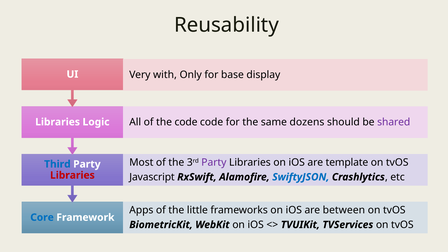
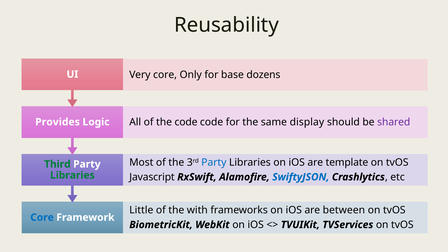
Very with: with -> core (165, 75)
display: display -> dozens (263, 75)
Libraries: Libraries -> Provides (58, 122)
dozens: dozens -> display (307, 122)
Party colour: purple -> blue (214, 162)
Third colour: blue -> green (57, 164)
Libraries colour: red -> green (72, 175)
Apps: Apps -> Little (141, 210)
little: little -> with (197, 210)
